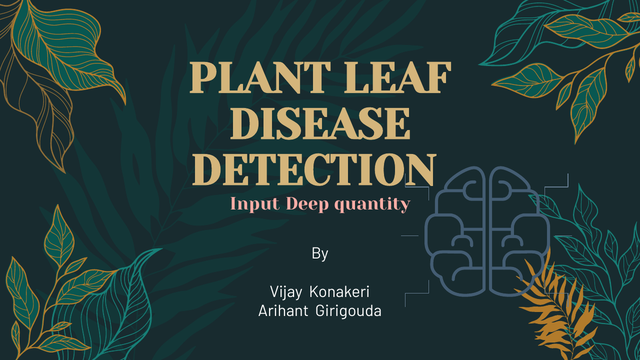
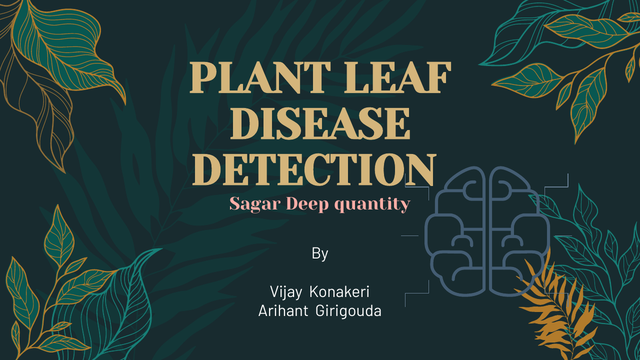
Input: Input -> Sagar (255, 204)
